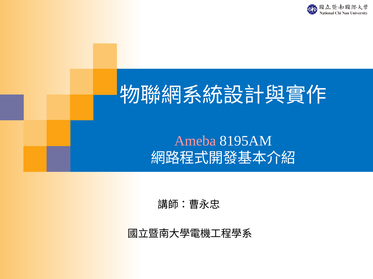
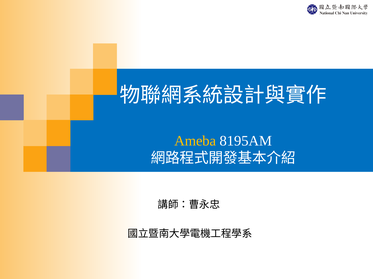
Ameba colour: pink -> yellow (195, 141)
